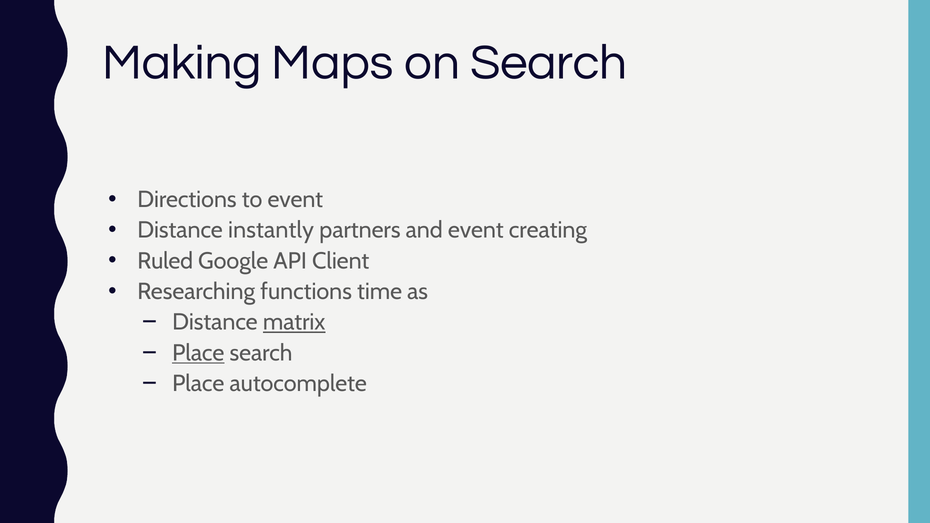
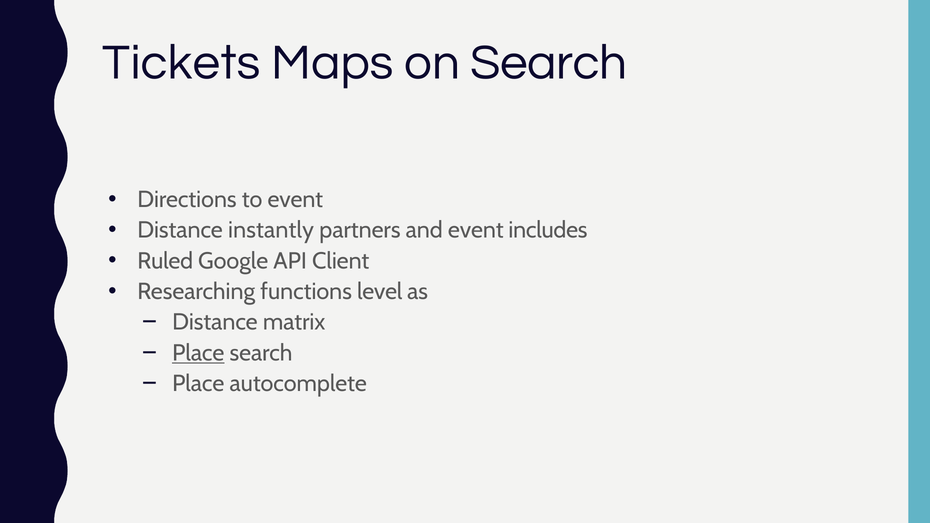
Making: Making -> Tickets (182, 63)
creating: creating -> includes (548, 230)
time: time -> level (380, 292)
matrix underline: present -> none (294, 322)
